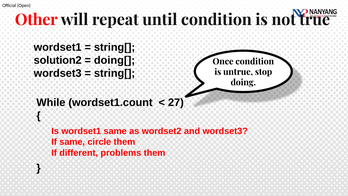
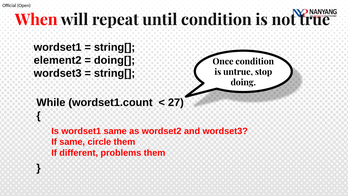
Other: Other -> When (36, 20)
solution2: solution2 -> element2 (58, 60)
